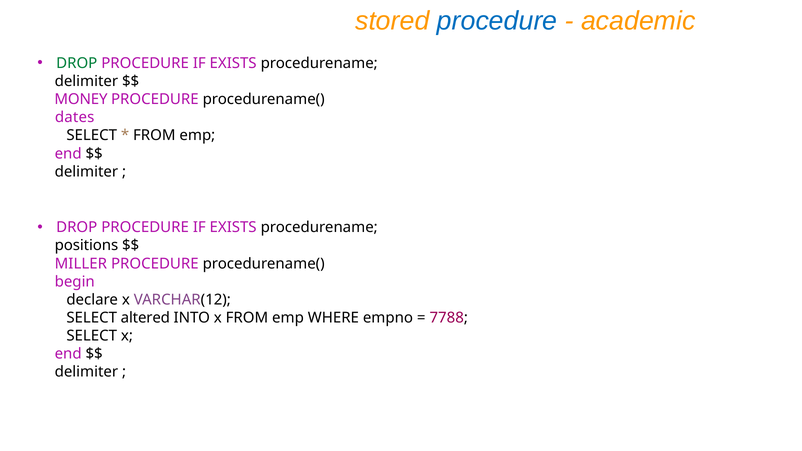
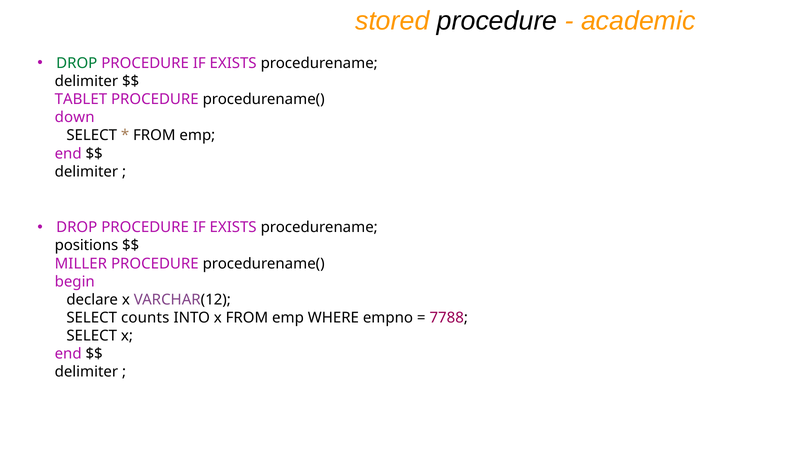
procedure colour: blue -> black (497, 21)
MONEY: MONEY -> TABLET (81, 99)
dates: dates -> down (75, 117)
altered: altered -> counts (145, 318)
